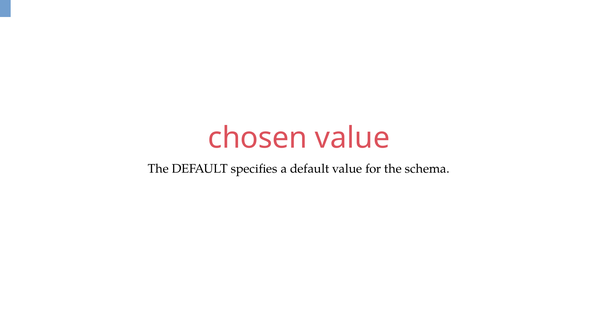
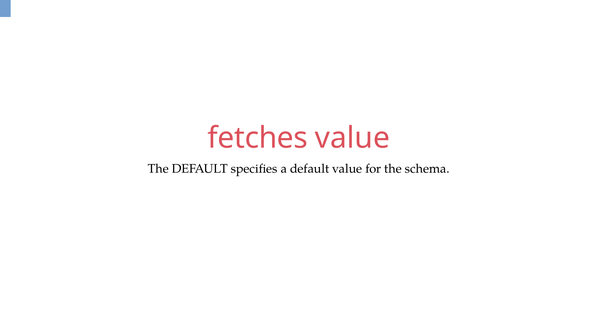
chosen: chosen -> fetches (258, 138)
